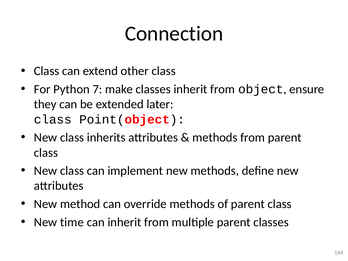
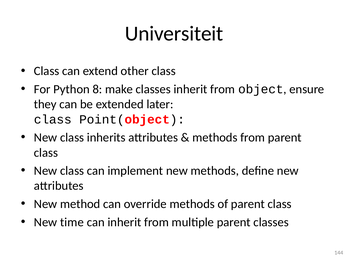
Connection: Connection -> Universiteit (174, 34)
7: 7 -> 8 (97, 89)
